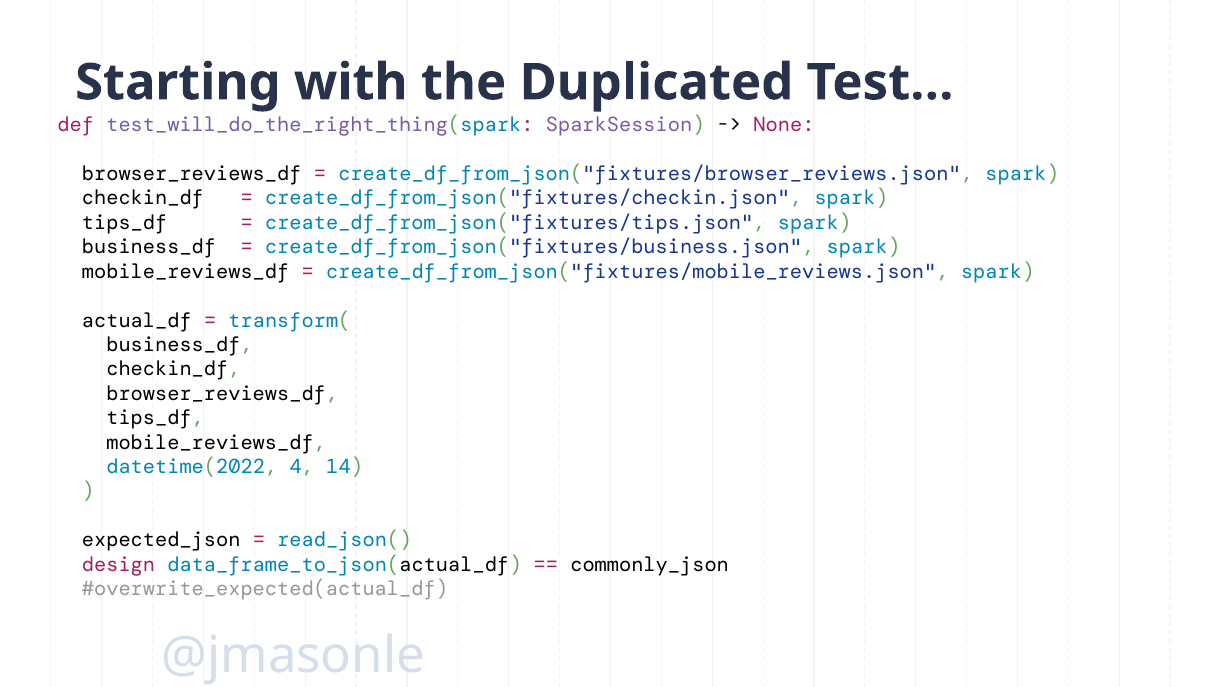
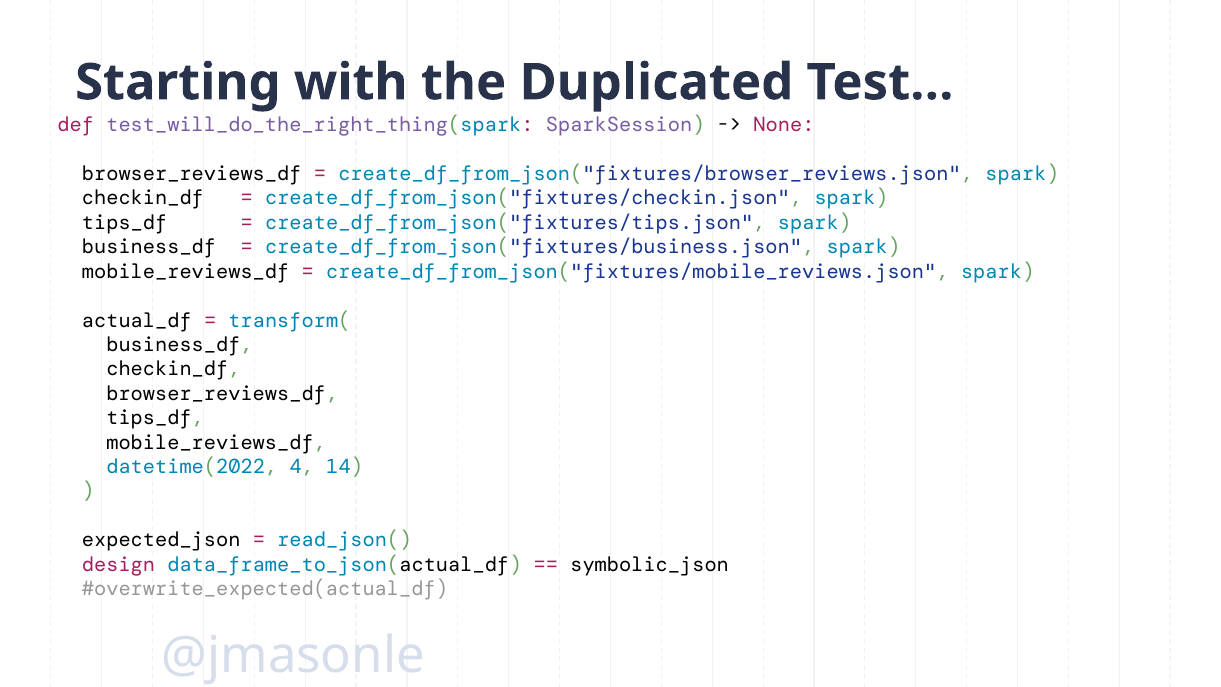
commonly_json: commonly_json -> symbolic_json (650, 564)
